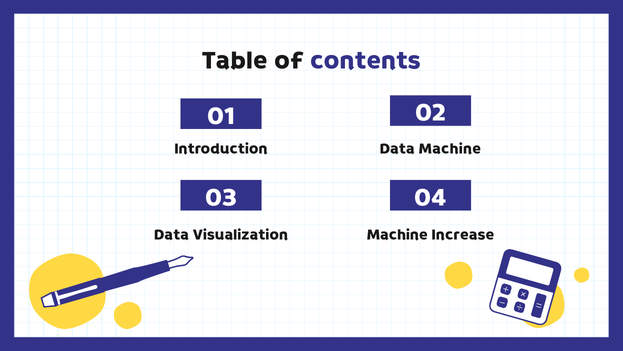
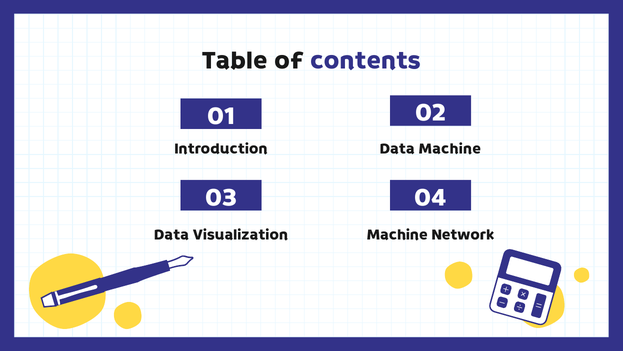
Increase: Increase -> Network (463, 234)
